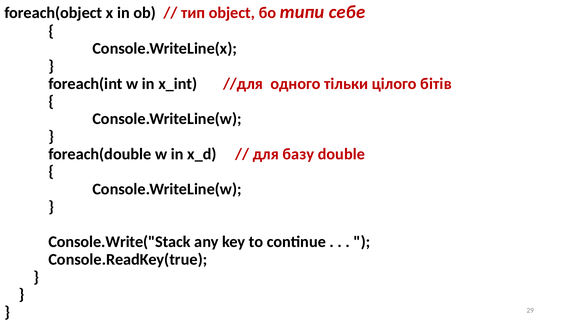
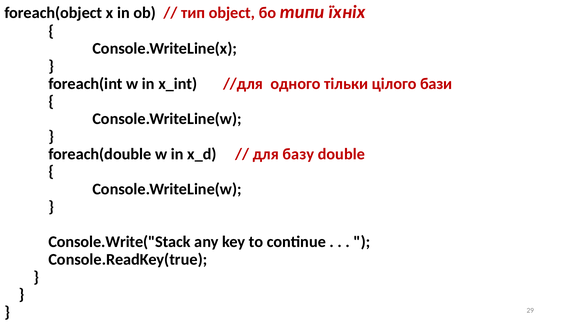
себе: себе -> їхніх (347, 12)
бітів: бітів -> бази (436, 84)
